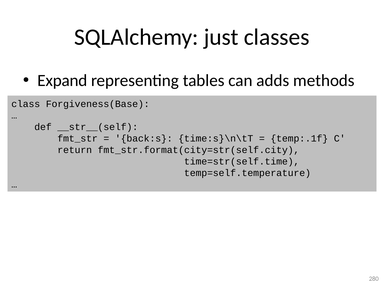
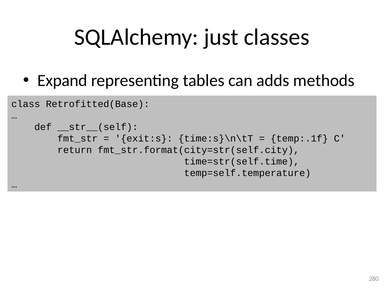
Forgiveness(Base: Forgiveness(Base -> Retrofitted(Base (98, 104)
back:s: back:s -> exit:s (144, 138)
